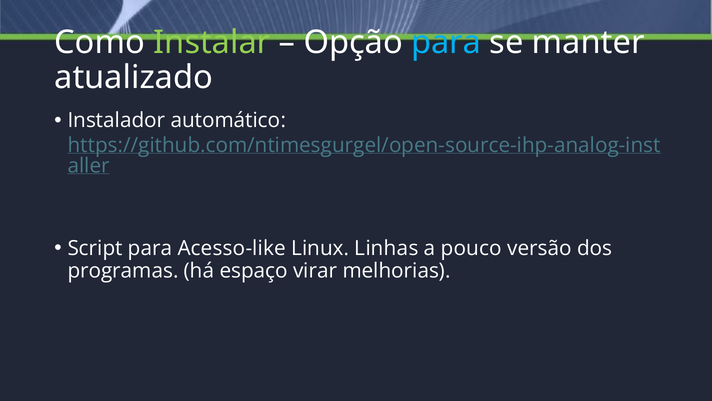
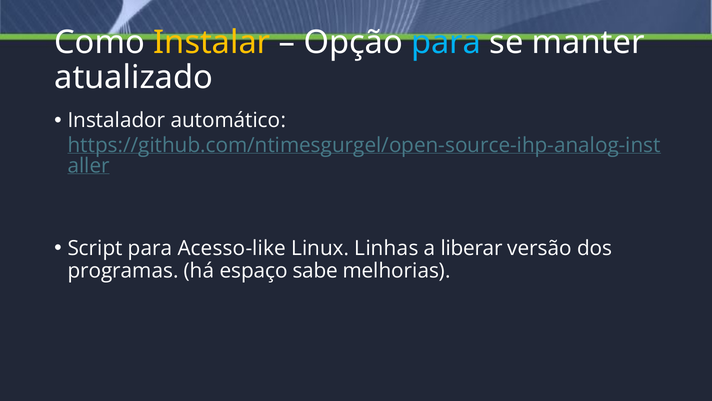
Instalar colour: light green -> yellow (212, 42)
pouco: pouco -> liberar (472, 248)
virar: virar -> sabe (315, 270)
